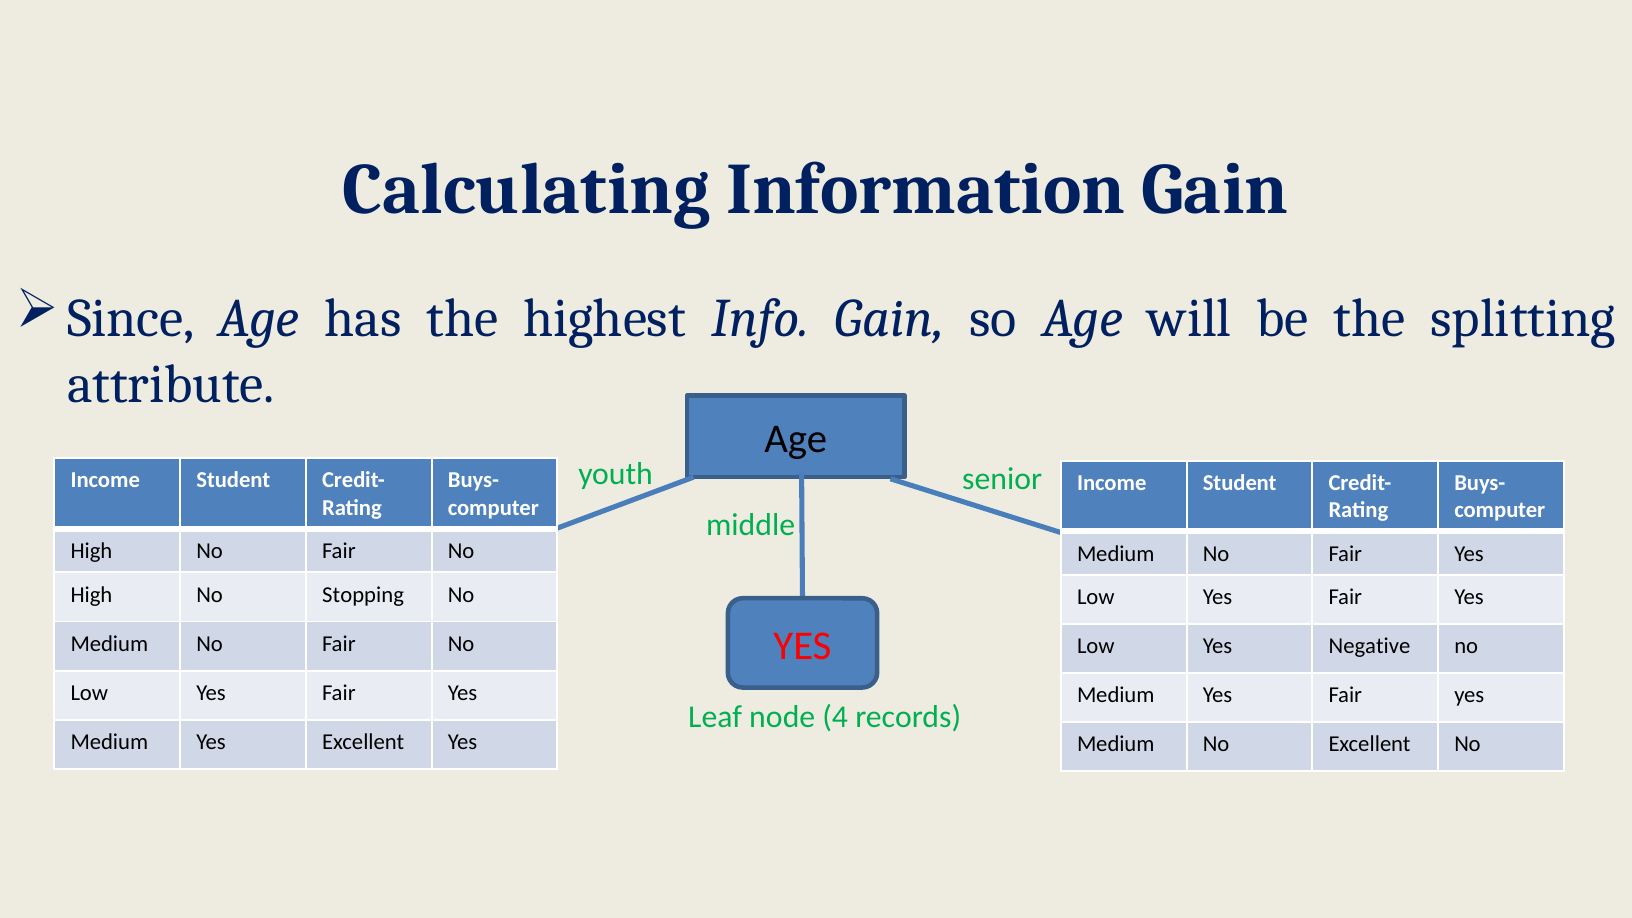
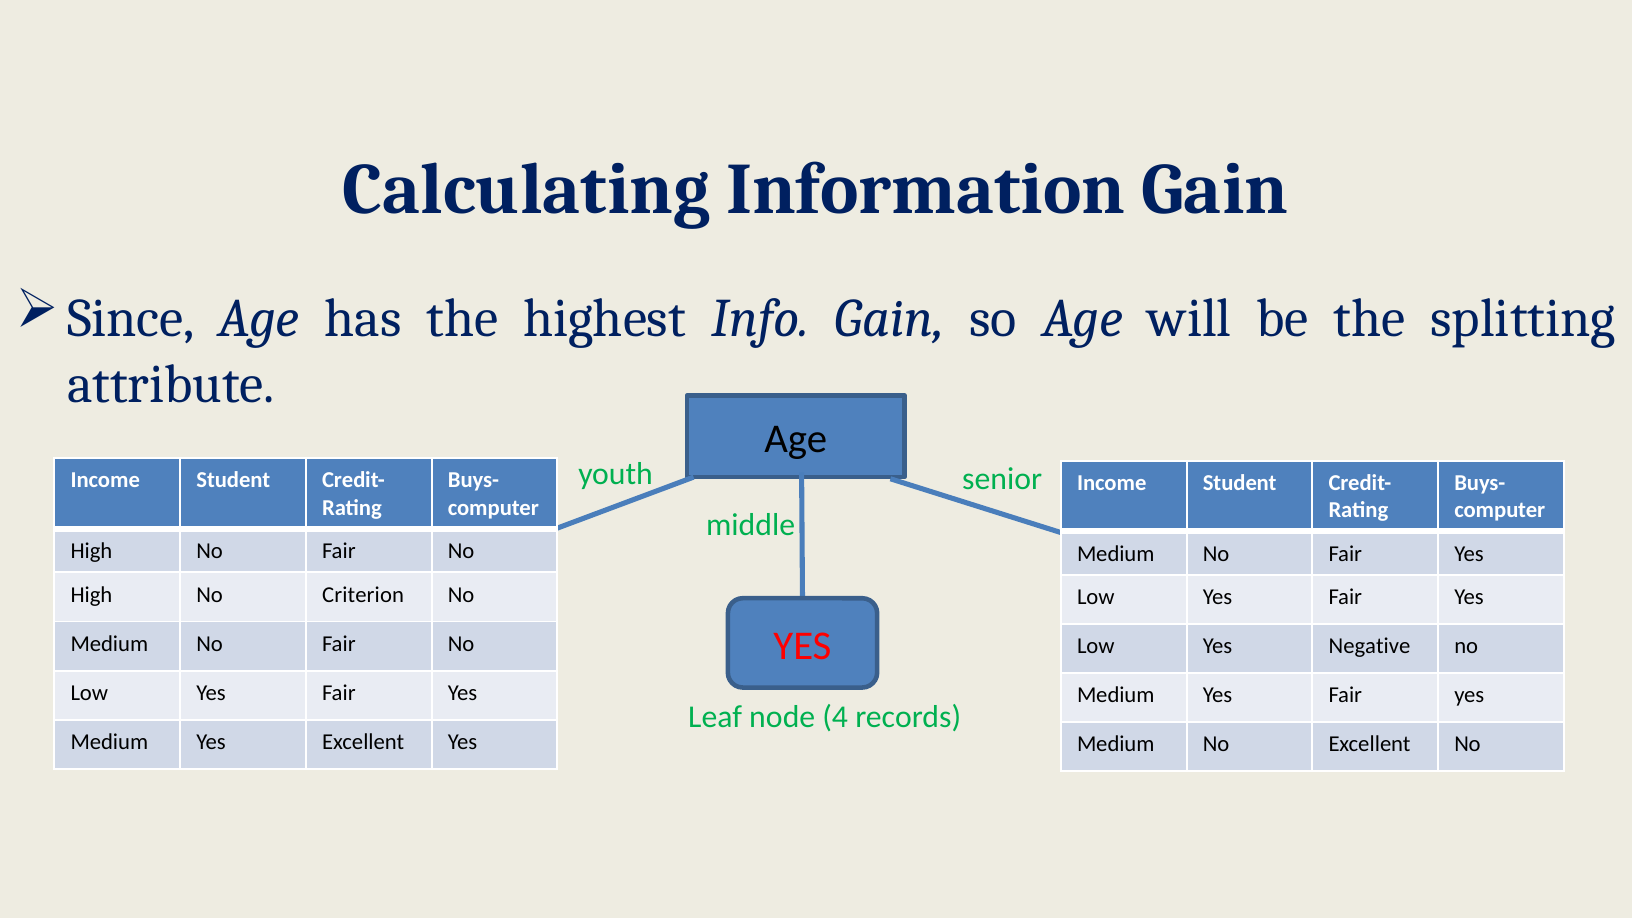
Stopping: Stopping -> Criterion (363, 595)
